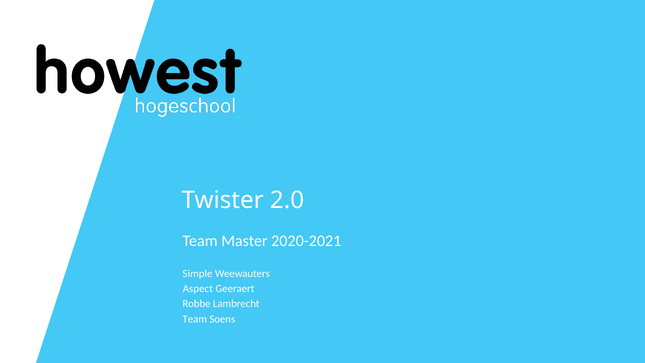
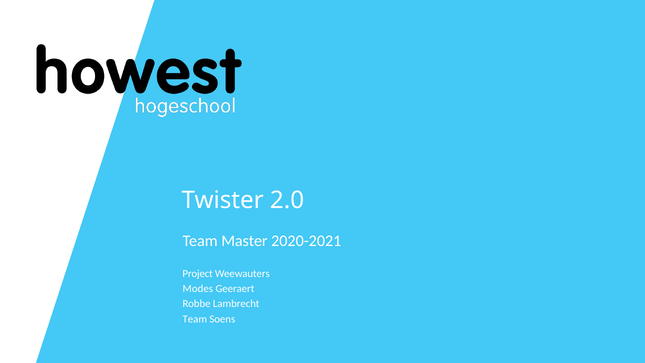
Simple: Simple -> Project (198, 274)
Aspect: Aspect -> Modes (198, 289)
